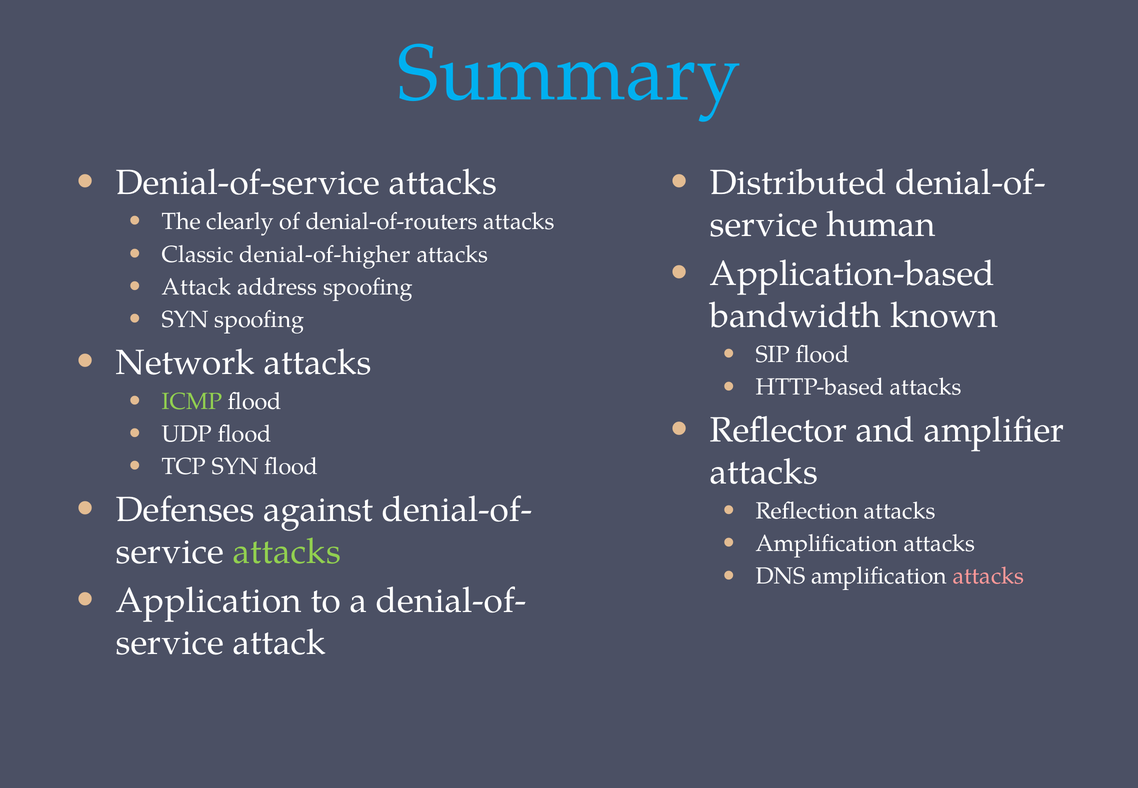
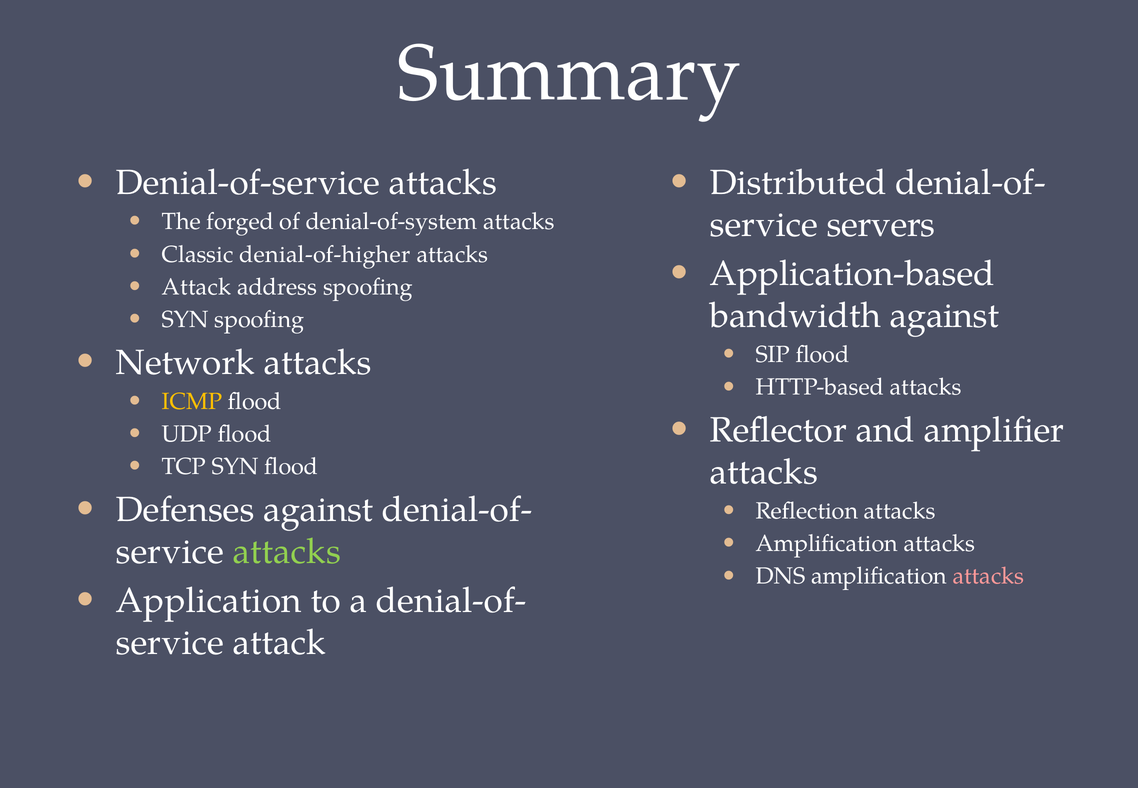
Summary colour: light blue -> white (569, 74)
clearly: clearly -> forged (240, 222)
denial-of-routers: denial-of-routers -> denial-of-system (392, 222)
human: human -> servers (881, 225)
bandwidth known: known -> against (944, 316)
ICMP colour: light green -> yellow (192, 401)
